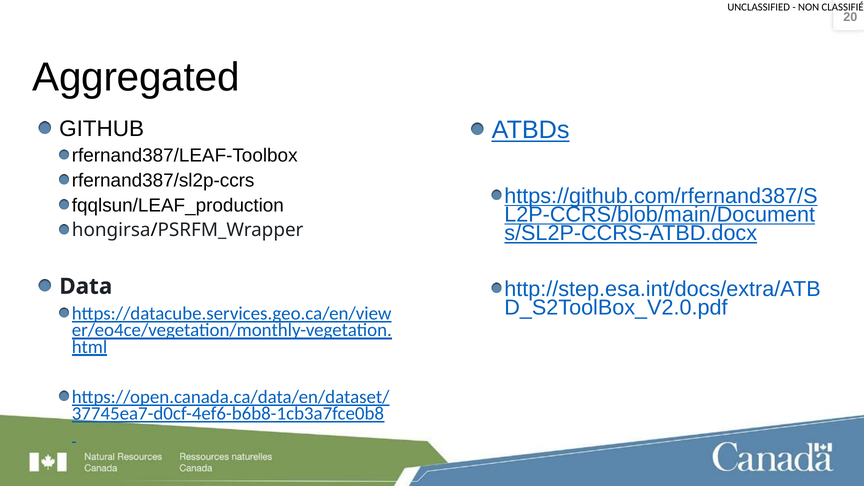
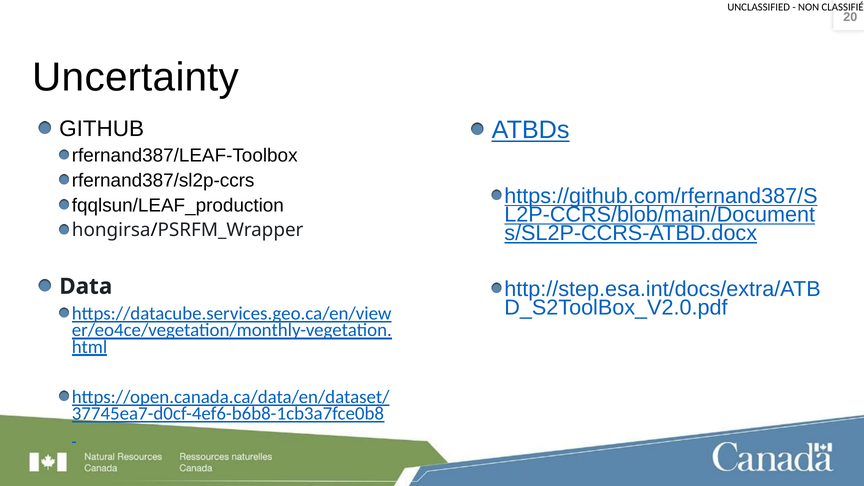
Aggregated: Aggregated -> Uncertainty (136, 77)
